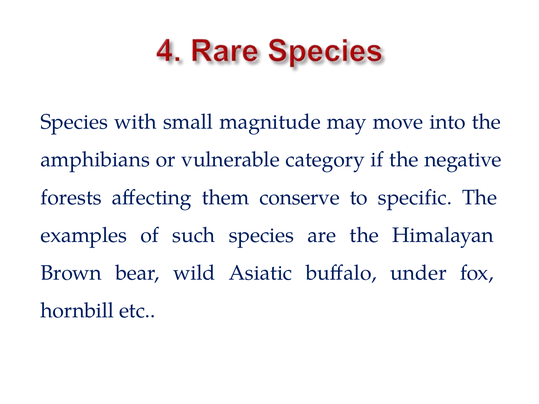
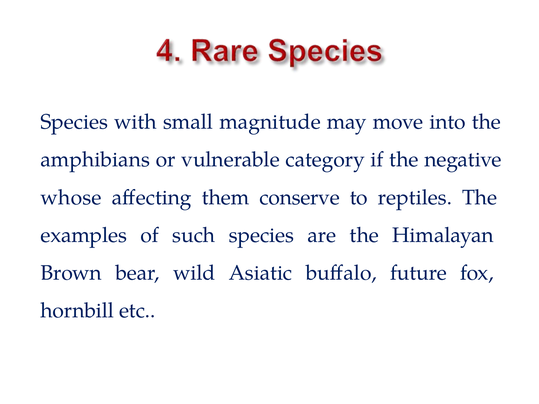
forests: forests -> whose (71, 198)
specific: specific -> reptiles (415, 198)
under: under -> future (419, 273)
